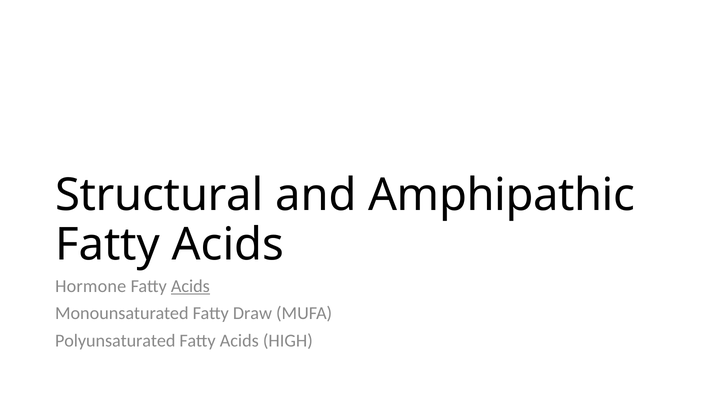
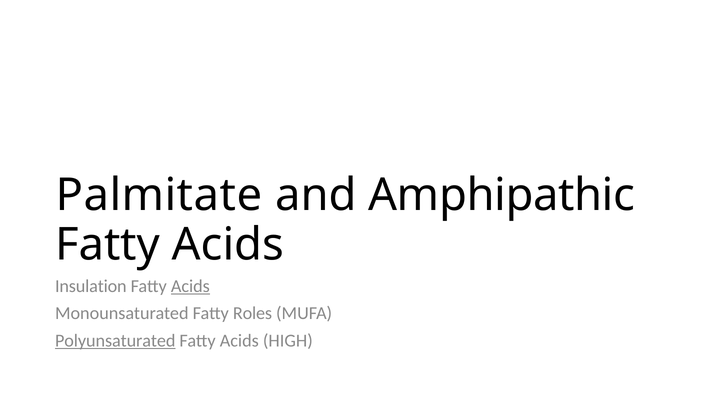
Structural: Structural -> Palmitate (159, 195)
Hormone: Hormone -> Insulation (91, 286)
Draw: Draw -> Roles (253, 313)
Polyunsaturated underline: none -> present (115, 341)
